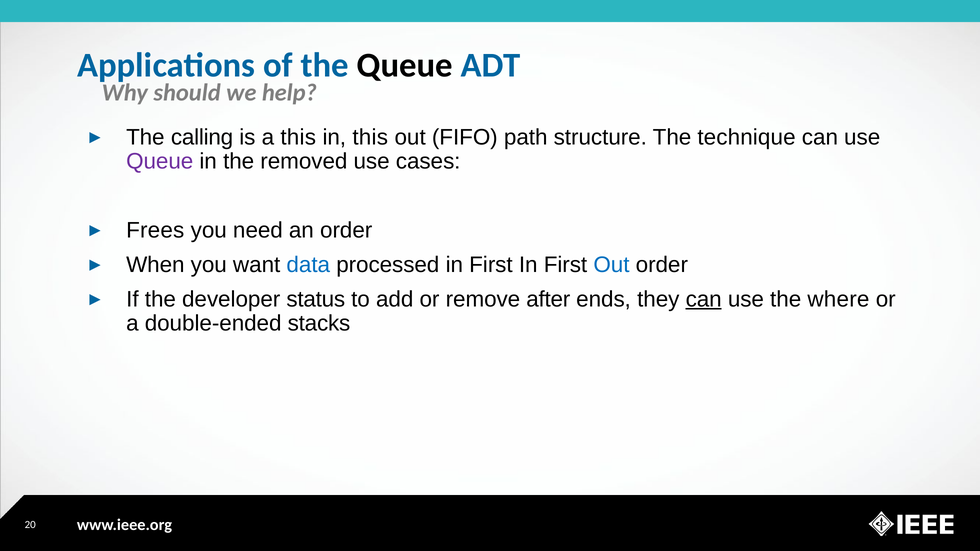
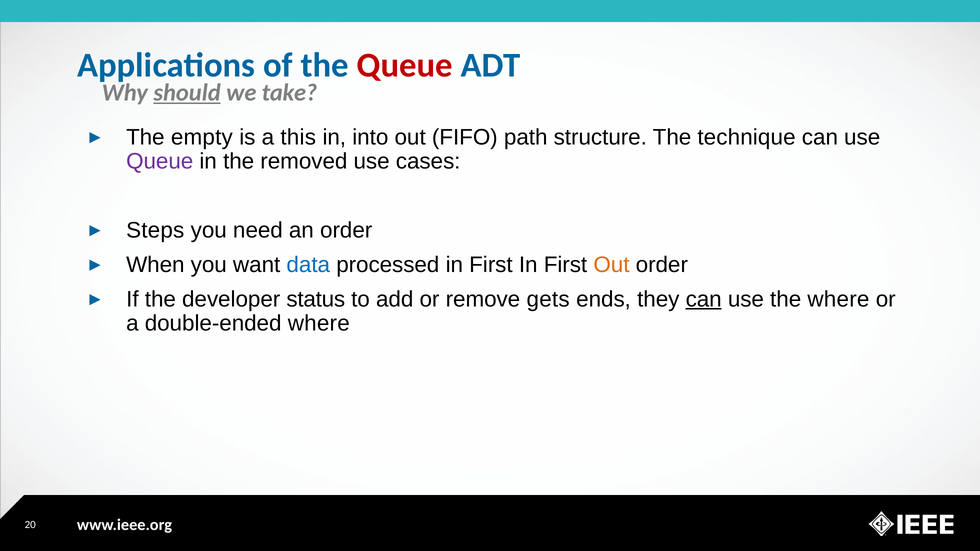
Queue colour: black -> red (405, 65)
should underline: none -> present (187, 93)
help: help -> take (289, 93)
calling: calling -> empty (202, 137)
in this: this -> into (370, 137)
Frees: Frees -> Steps (155, 230)
Out colour: blue -> orange (611, 265)
after: after -> gets (548, 299)
double-ended stacks: stacks -> where (319, 324)
